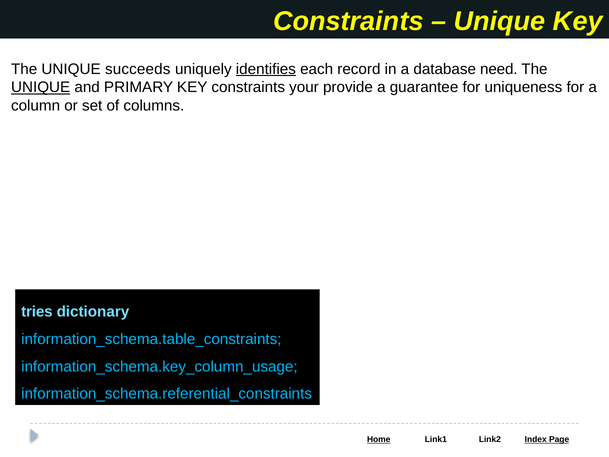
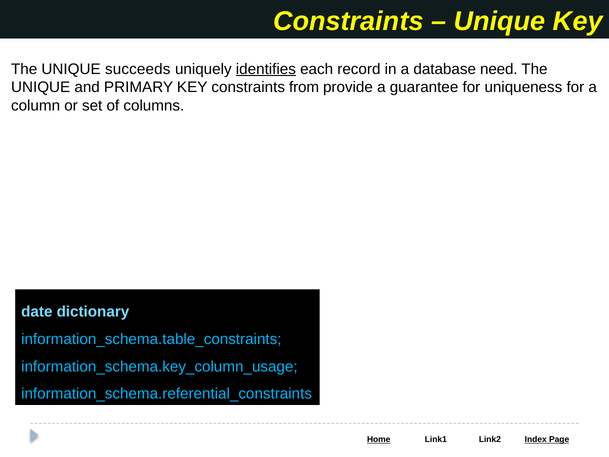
UNIQUE underline: present -> none (41, 87)
your: your -> from (304, 87)
tries: tries -> date (37, 311)
